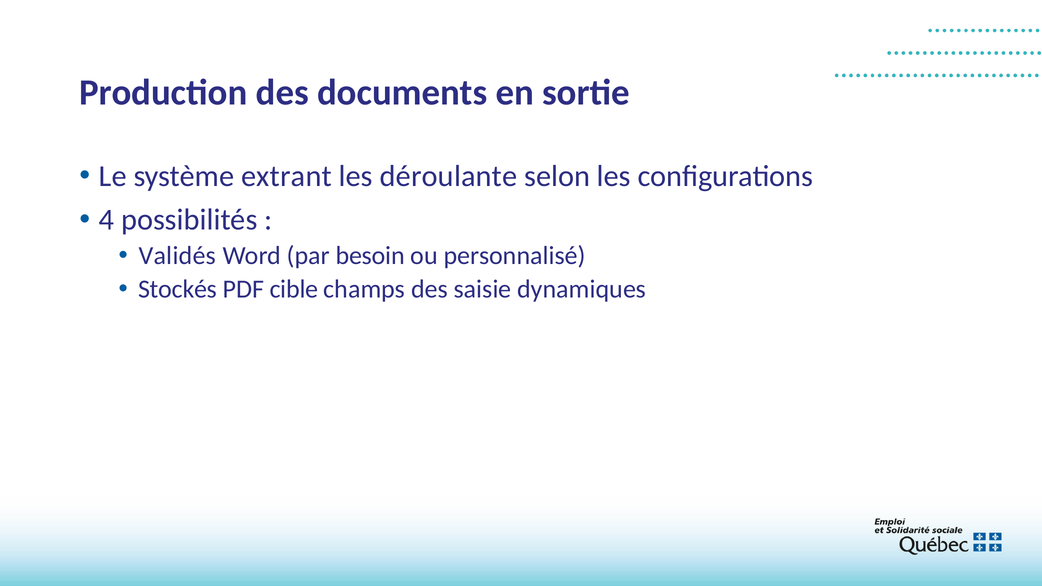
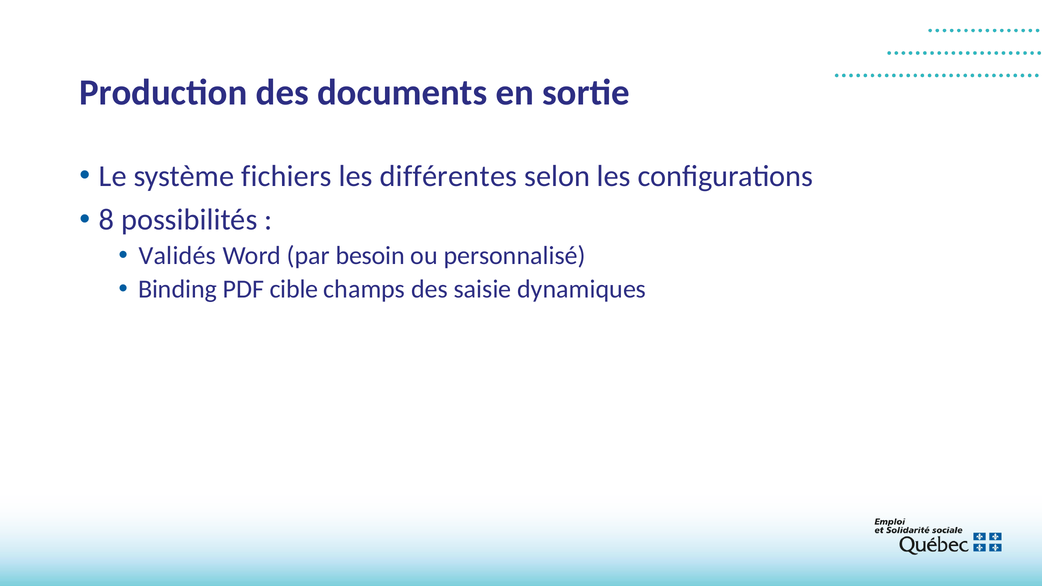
extrant: extrant -> fichiers (286, 176)
déroulante: déroulante -> différentes (448, 176)
4: 4 -> 8 (107, 220)
Stockés: Stockés -> Binding (177, 289)
